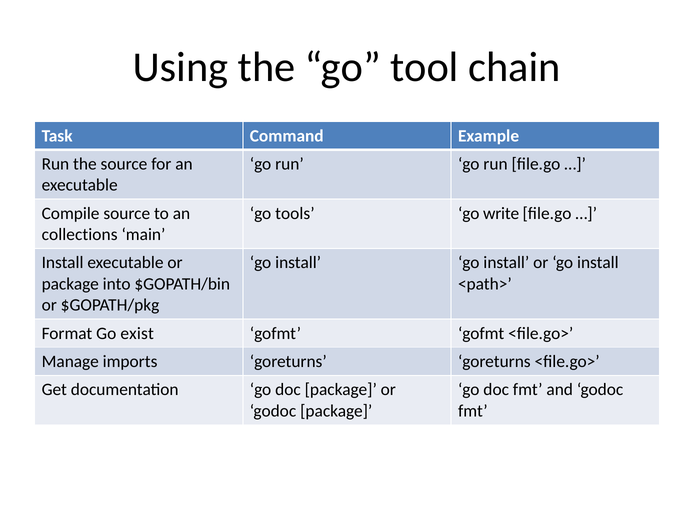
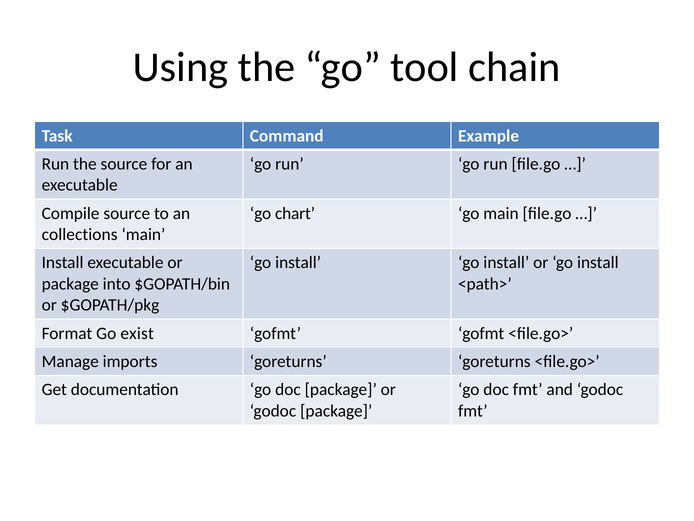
tools: tools -> chart (295, 213)
go write: write -> main (501, 213)
